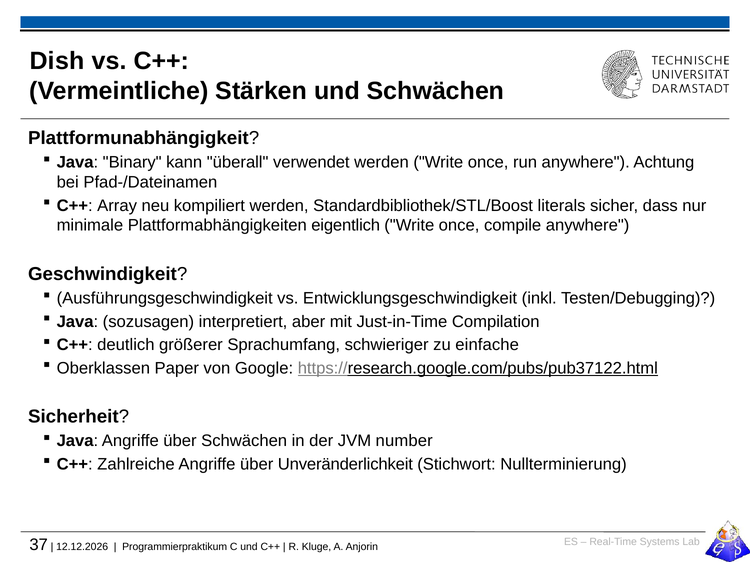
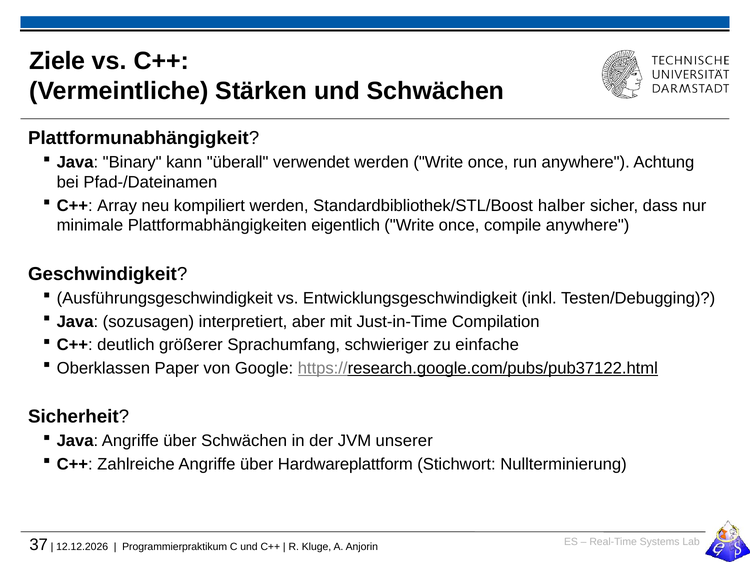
Dish: Dish -> Ziele (57, 61)
literals: literals -> halber (561, 206)
number: number -> unserer (404, 441)
Unveränderlichkeit: Unveränderlichkeit -> Hardwareplattform (345, 465)
